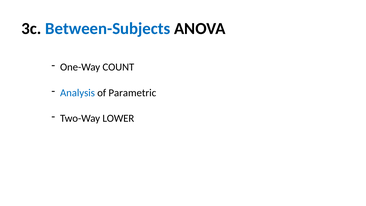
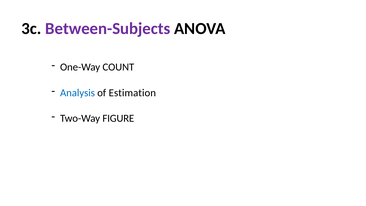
Between-Subjects colour: blue -> purple (108, 28)
Parametric: Parametric -> Estimation (132, 93)
LOWER: LOWER -> FIGURE (118, 118)
